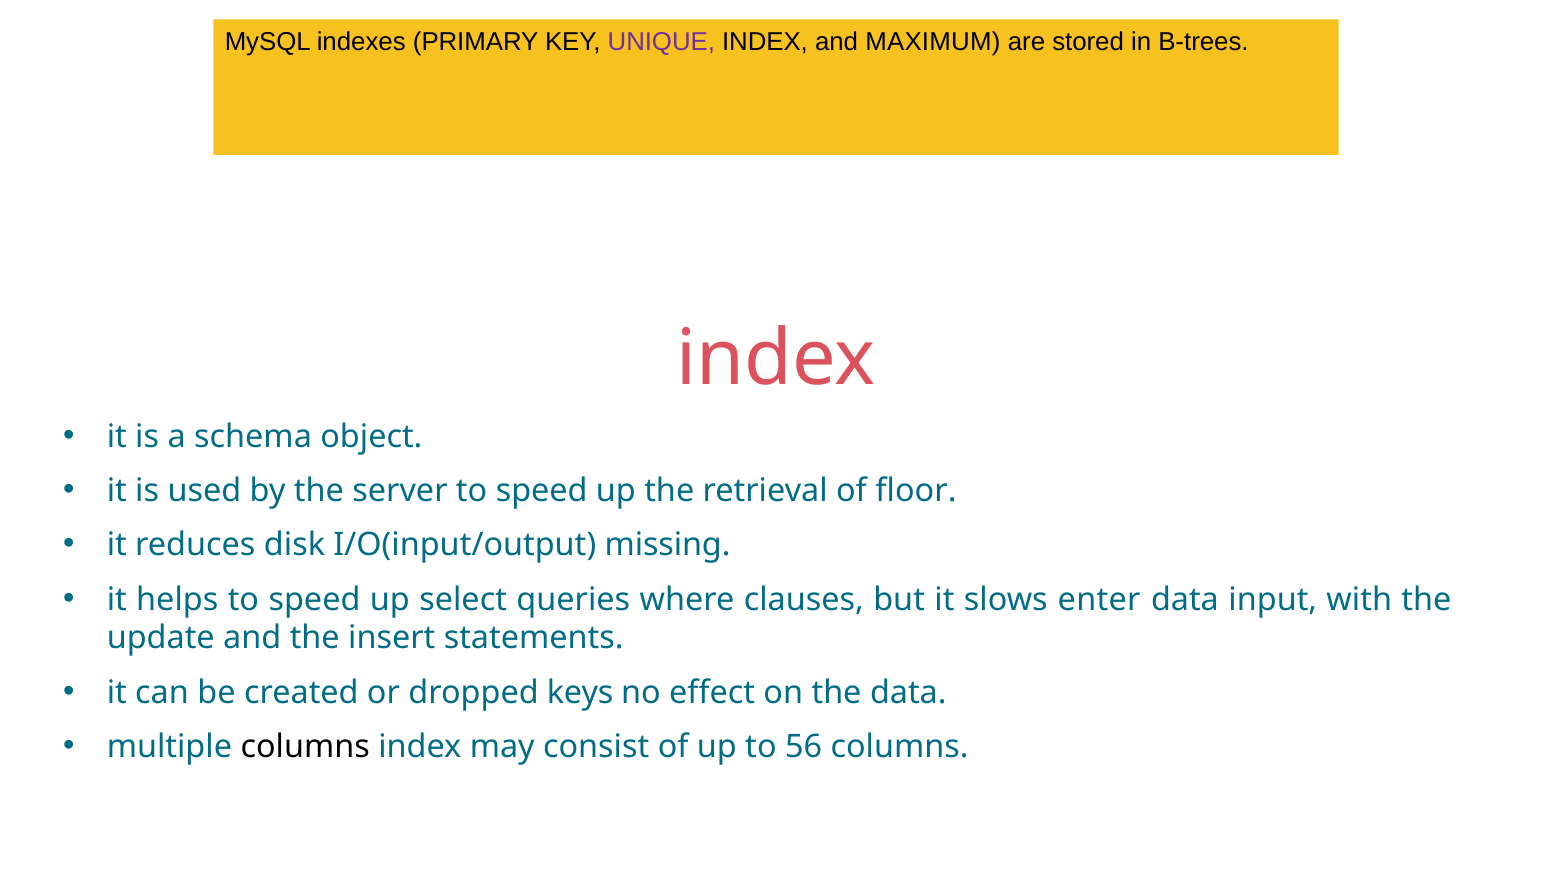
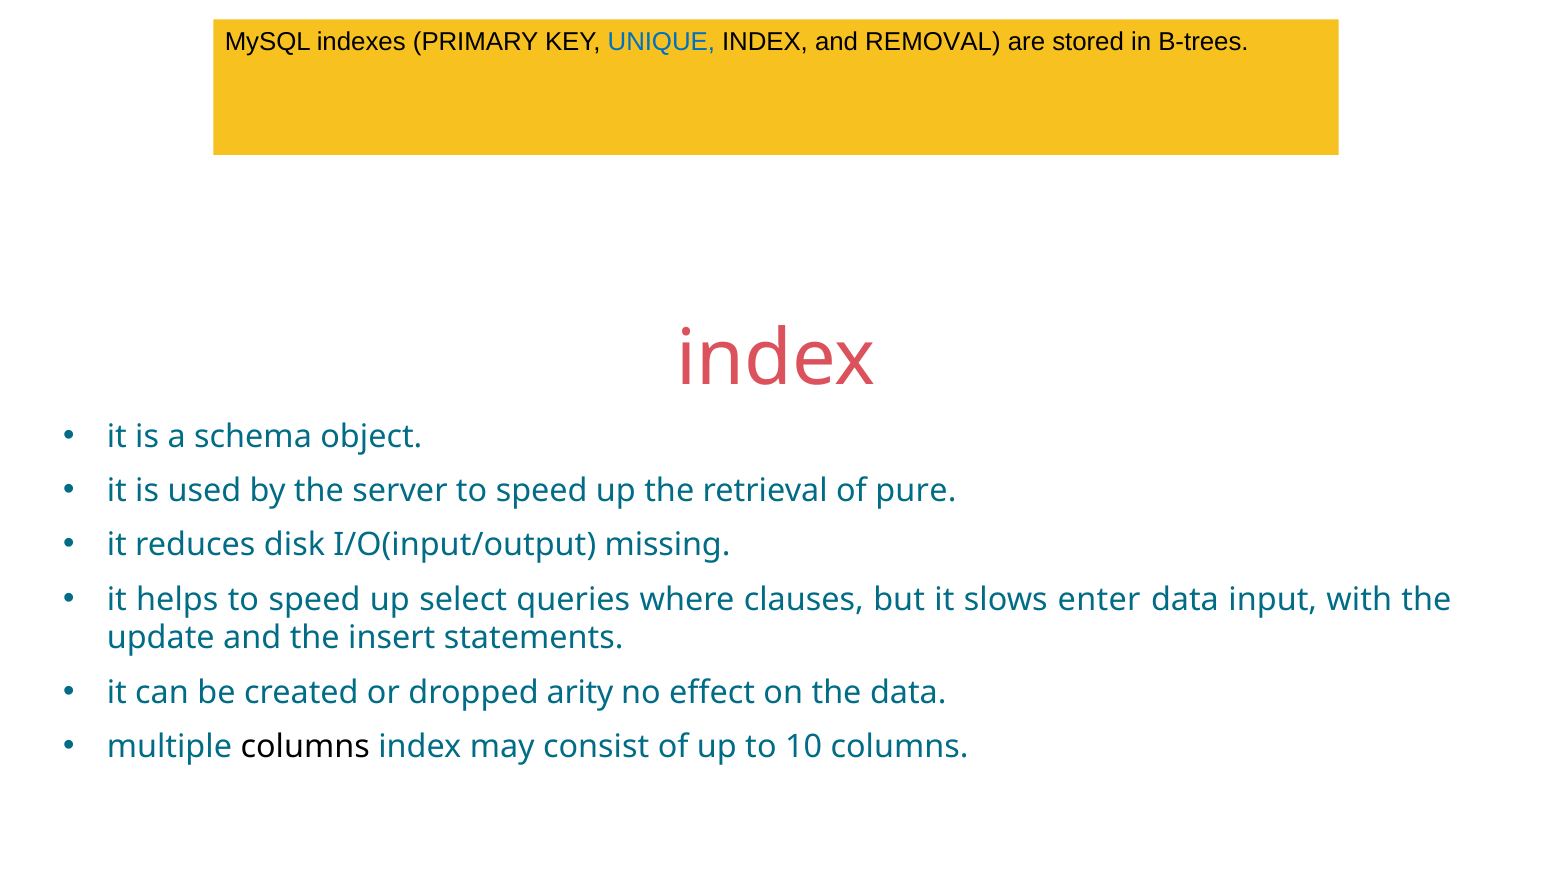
UNIQUE colour: purple -> blue (661, 42)
MAXIMUM: MAXIMUM -> REMOVAL (933, 42)
floor: floor -> pure (916, 491)
keys: keys -> arity (580, 692)
56: 56 -> 10 (804, 747)
